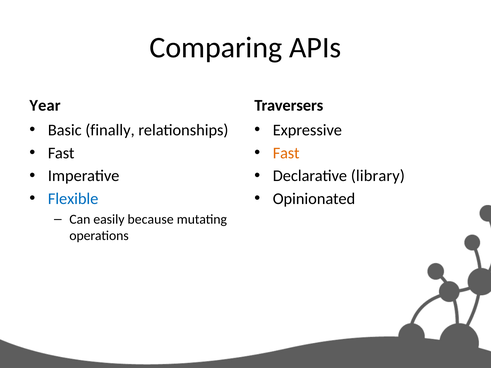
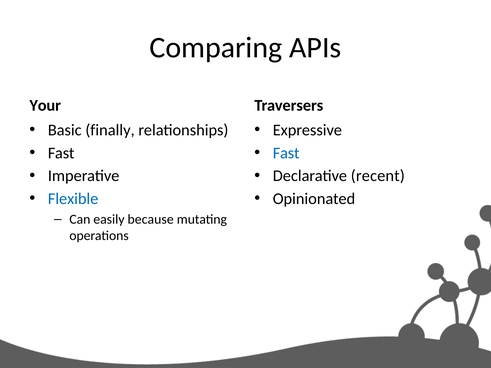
Year: Year -> Your (45, 106)
Fast colour: orange -> blue (286, 153)
library: library -> recent (378, 176)
